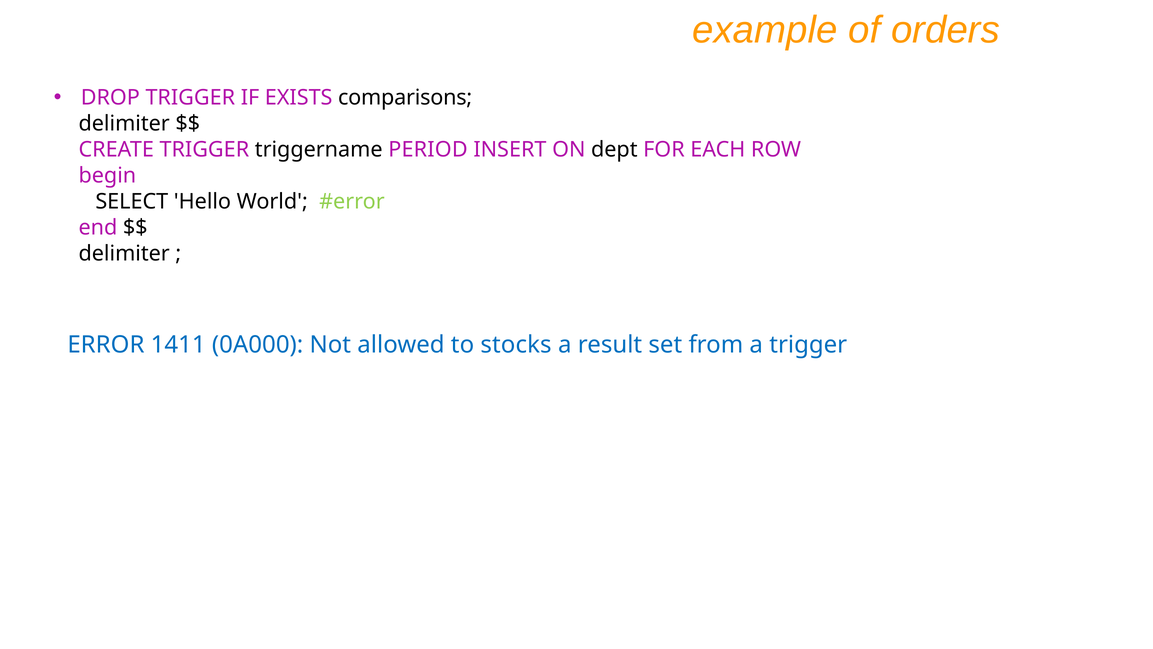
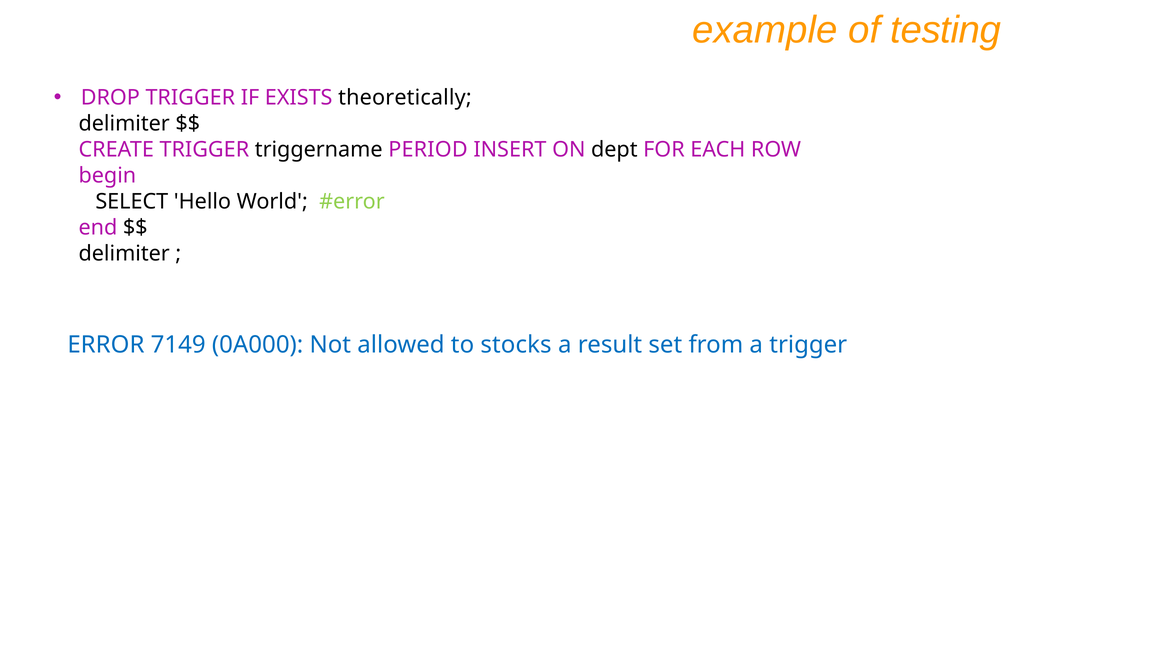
orders: orders -> testing (946, 30)
comparisons: comparisons -> theoretically (405, 98)
1411: 1411 -> 7149 (178, 345)
